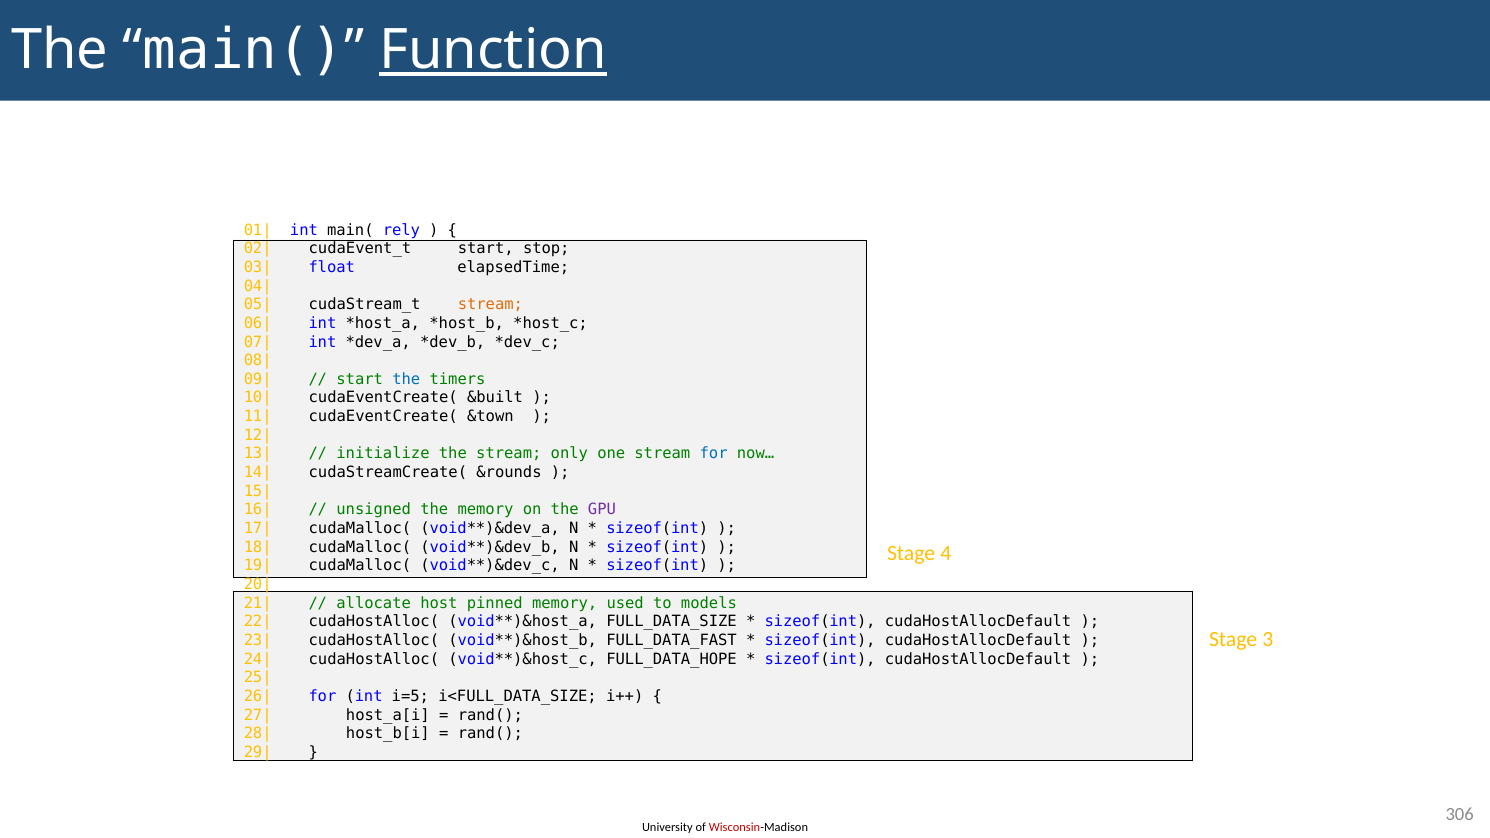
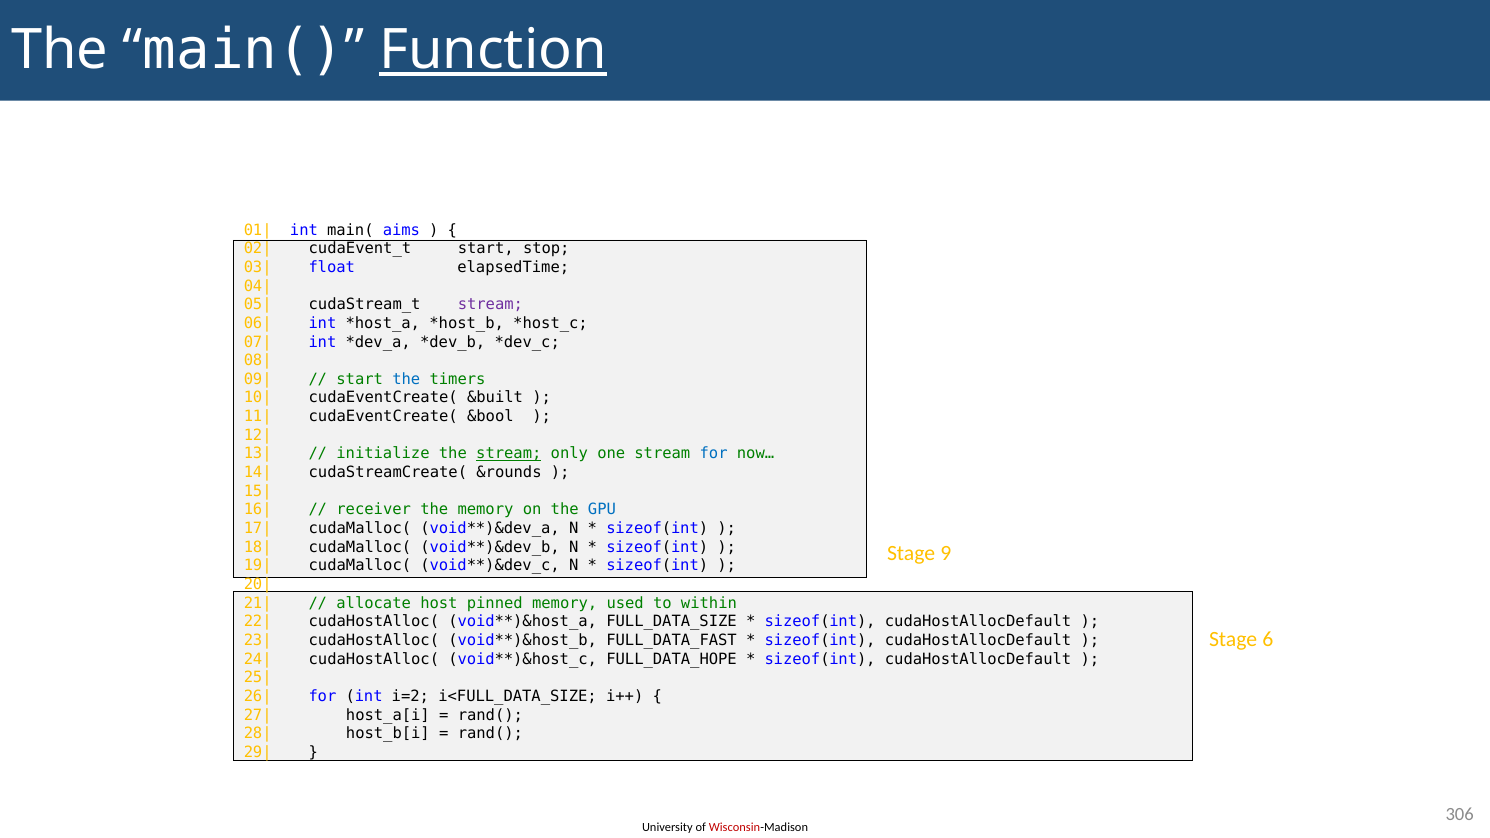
rely: rely -> aims (401, 230)
stream colour: orange -> purple (490, 305)
&town: &town -> &bool (490, 417)
stream underline: none -> present (509, 454)
unsigned: unsigned -> receiver (374, 510)
GPU colour: purple -> blue (602, 510)
4: 4 -> 9 (946, 553)
models: models -> within (709, 603)
3: 3 -> 6 (1268, 640)
i=5: i=5 -> i=2 (410, 696)
